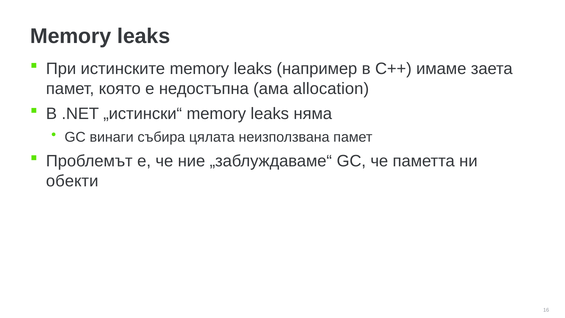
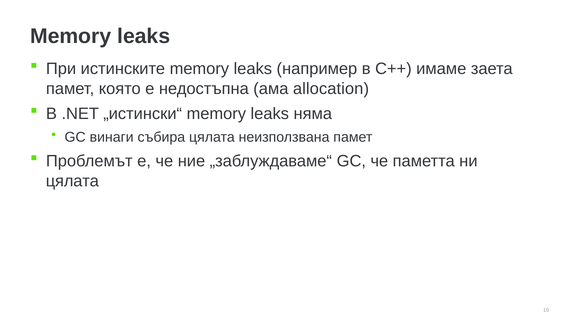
обекти: обекти -> цялата (72, 181)
